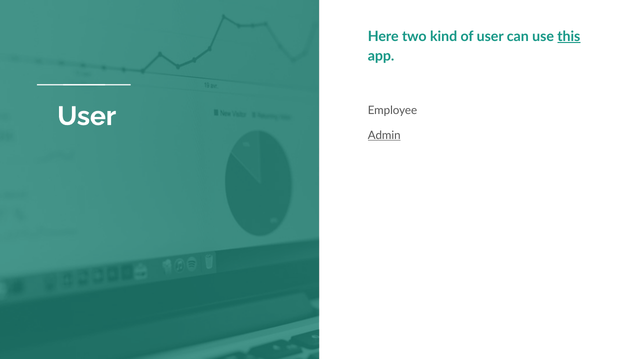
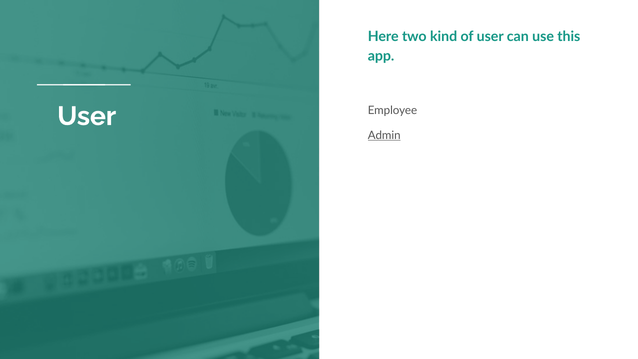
this underline: present -> none (569, 37)
